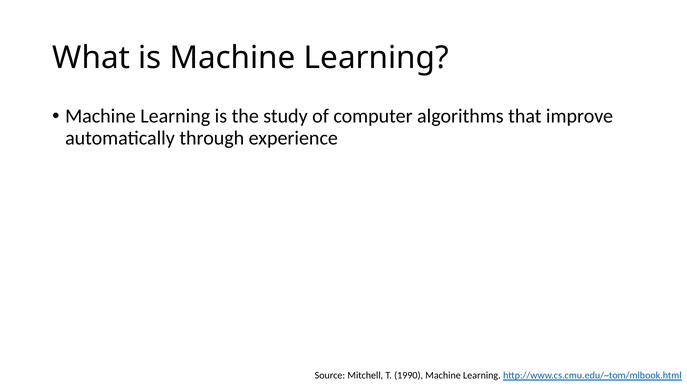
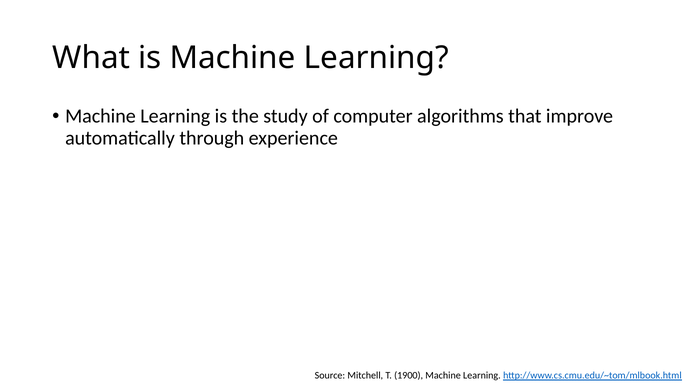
1990: 1990 -> 1900 (409, 375)
